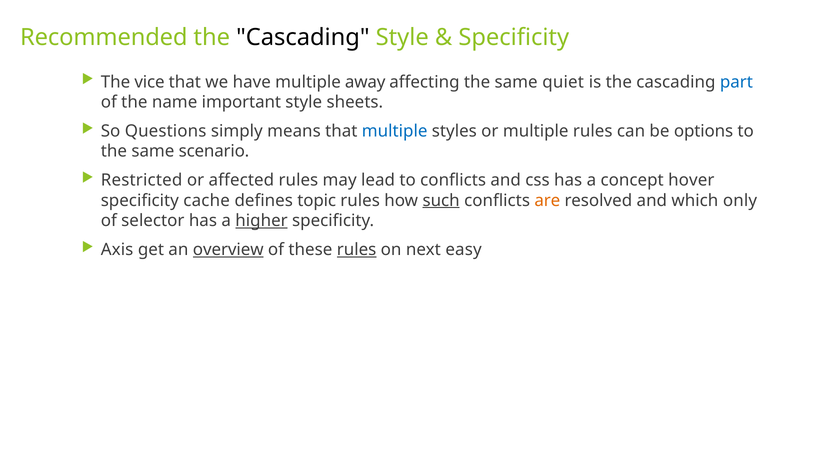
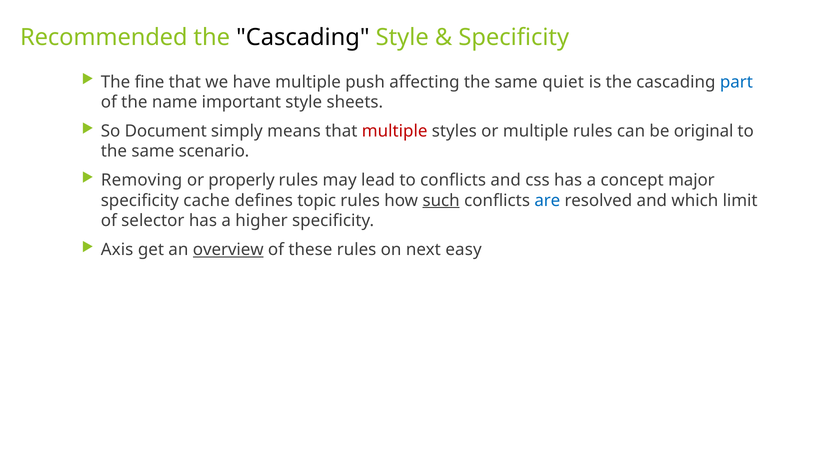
vice: vice -> fine (150, 82)
away: away -> push (365, 82)
Questions: Questions -> Document (166, 131)
multiple colour: blue -> red (395, 131)
options: options -> original (704, 131)
Restricted: Restricted -> Removing (142, 180)
affected: affected -> properly (241, 180)
hover: hover -> major (691, 180)
are colour: orange -> blue (547, 201)
only: only -> limit (740, 201)
higher underline: present -> none (262, 221)
rules underline: present -> none (357, 250)
